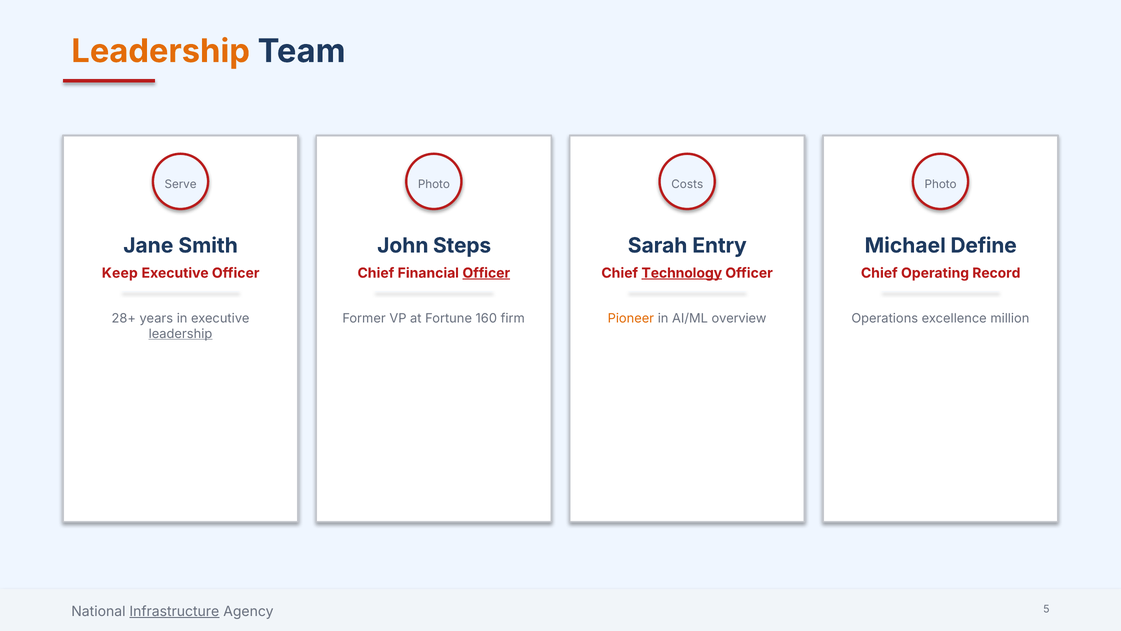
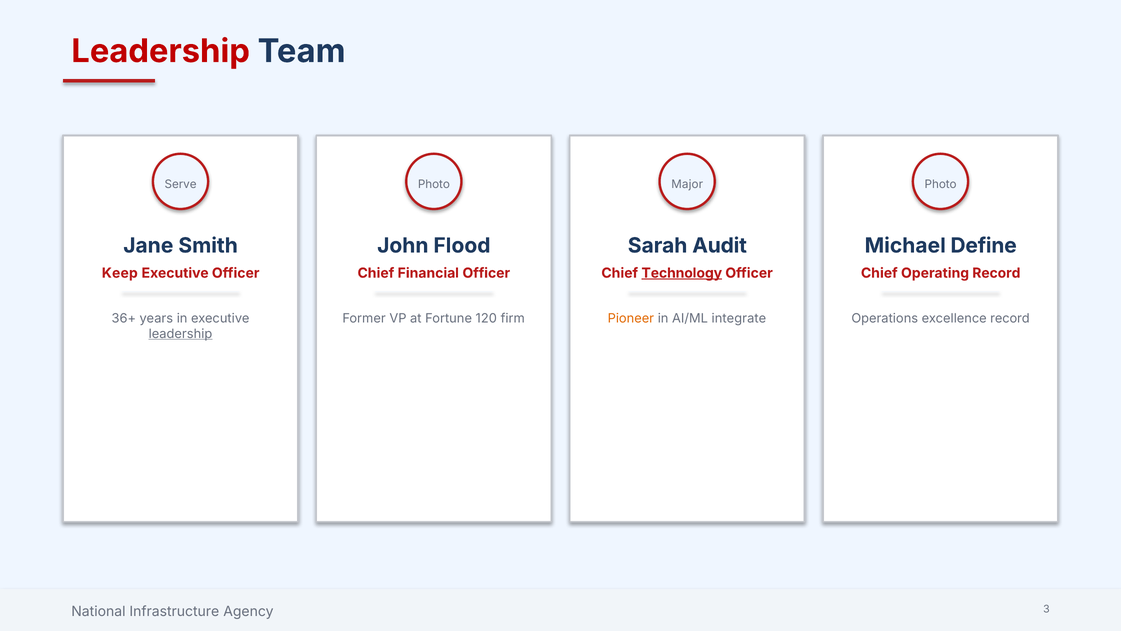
Leadership colour: orange -> red (161, 51)
Costs: Costs -> Major (687, 184)
Steps: Steps -> Flood (462, 245)
Entry: Entry -> Audit (720, 245)
Officer underline: present -> none (486, 273)
28+: 28+ -> 36+ (124, 318)
160: 160 -> 120 (486, 318)
overview: overview -> integrate (739, 318)
excellence million: million -> record (1010, 318)
Infrastructure underline: present -> none (174, 611)
5: 5 -> 3 (1046, 609)
